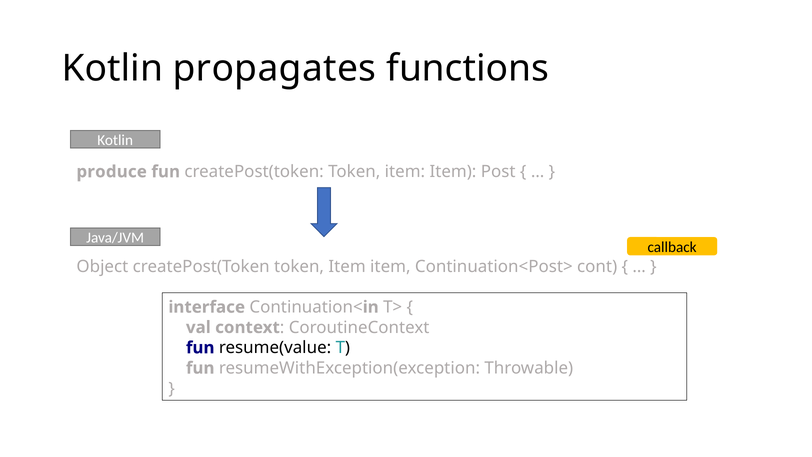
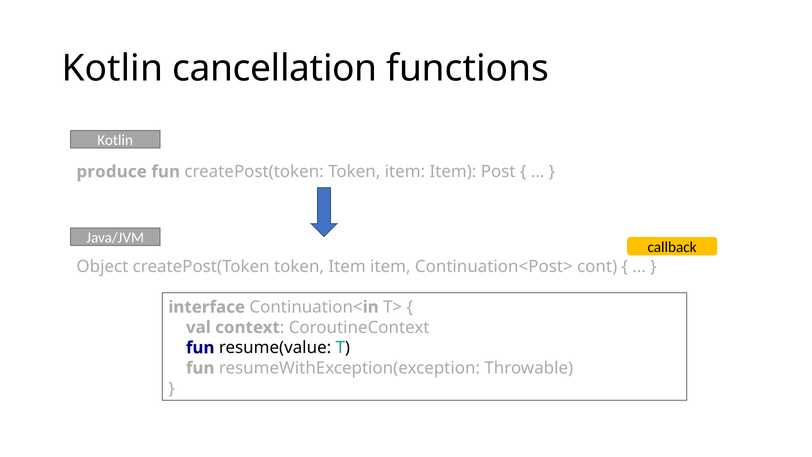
propagates: propagates -> cancellation (275, 68)
